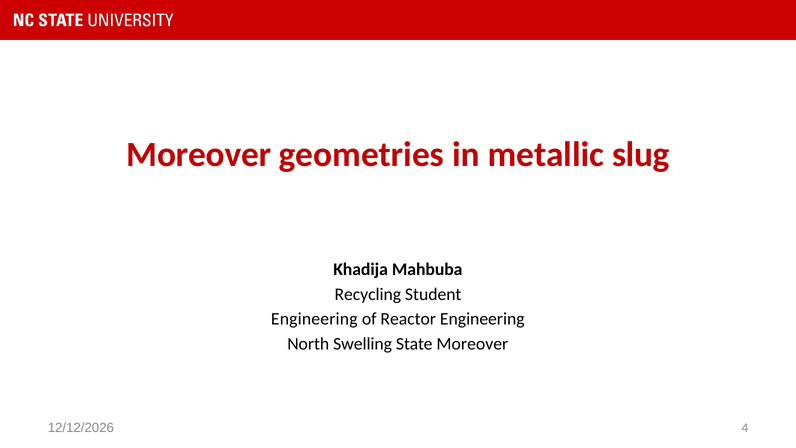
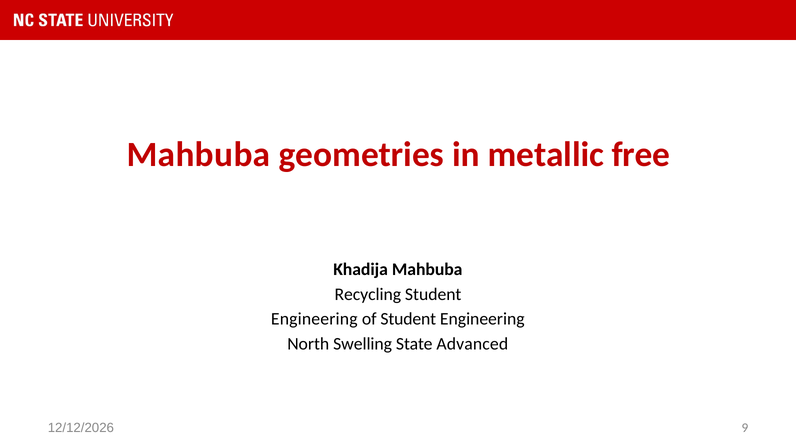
Moreover: Moreover -> Mahbuba (198, 155)
slug: slug -> free (641, 155)
of Reactor: Reactor -> Student (408, 319)
State Moreover: Moreover -> Advanced (472, 344)
4: 4 -> 9 (745, 428)
